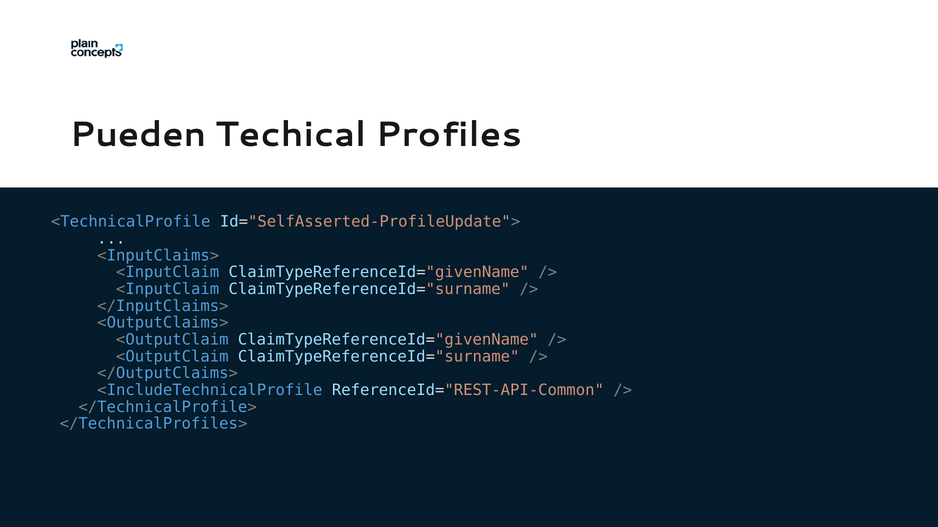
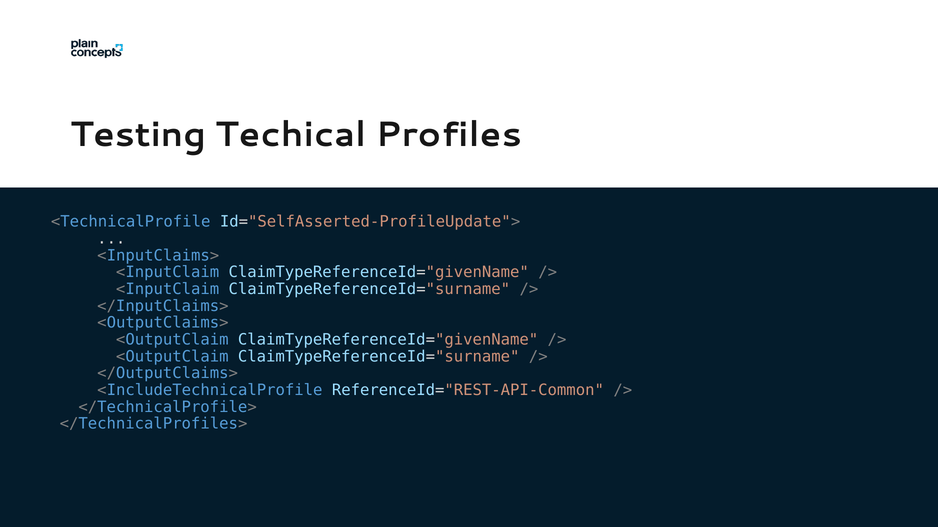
Pueden: Pueden -> Testing (138, 135)
